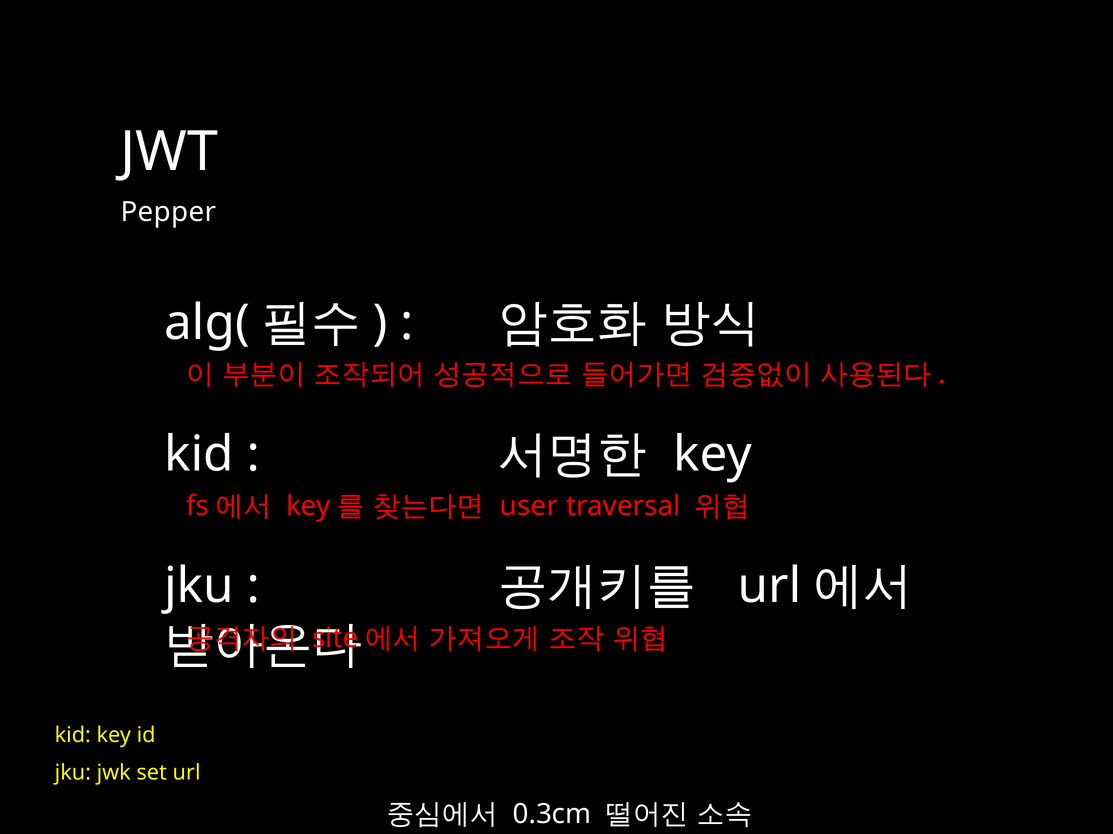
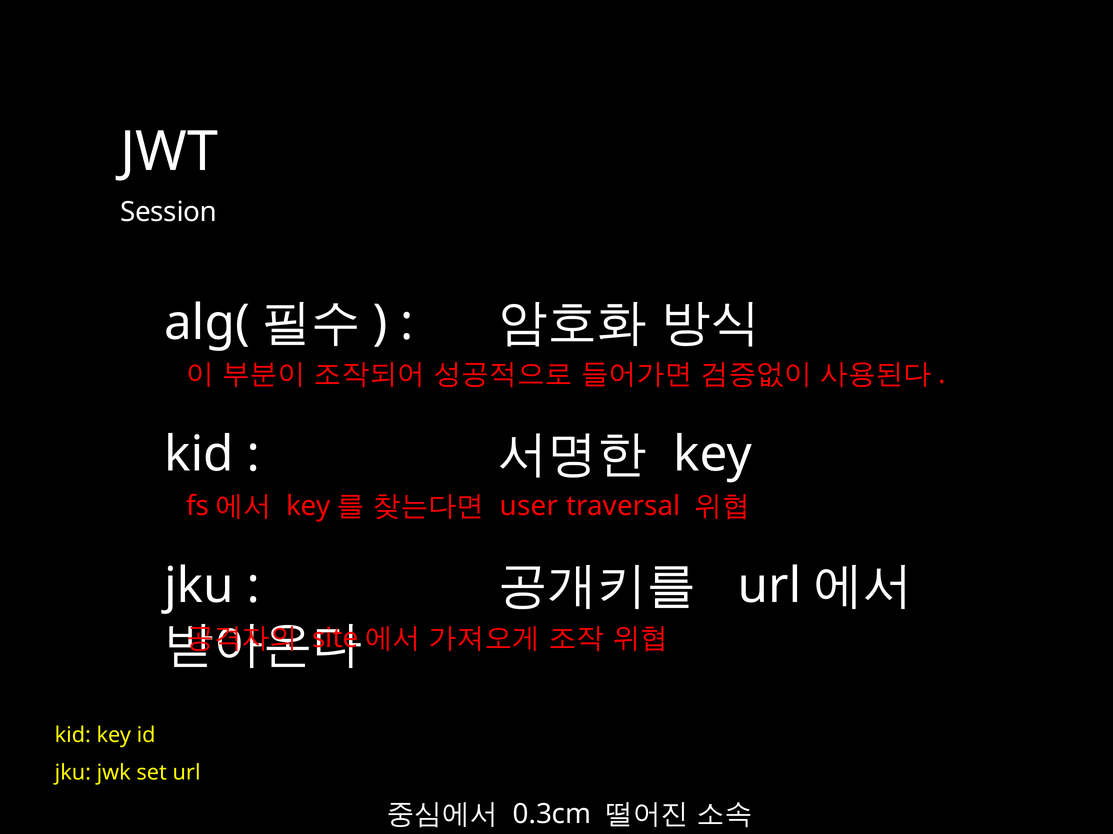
Pepper: Pepper -> Session (169, 212)
